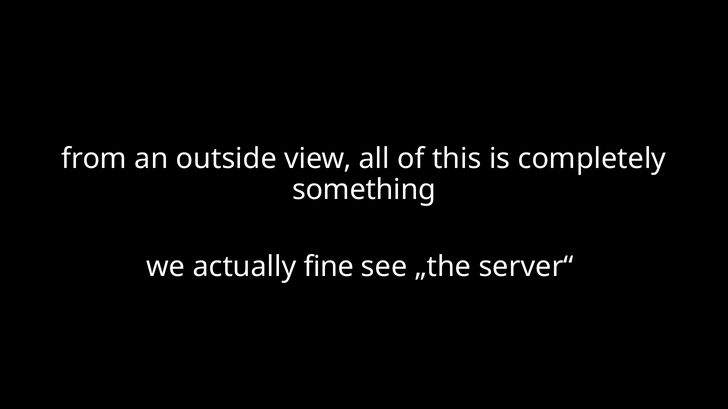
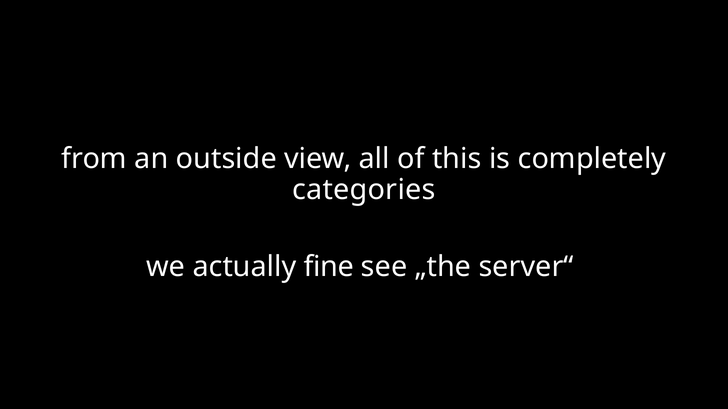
something: something -> categories (364, 190)
